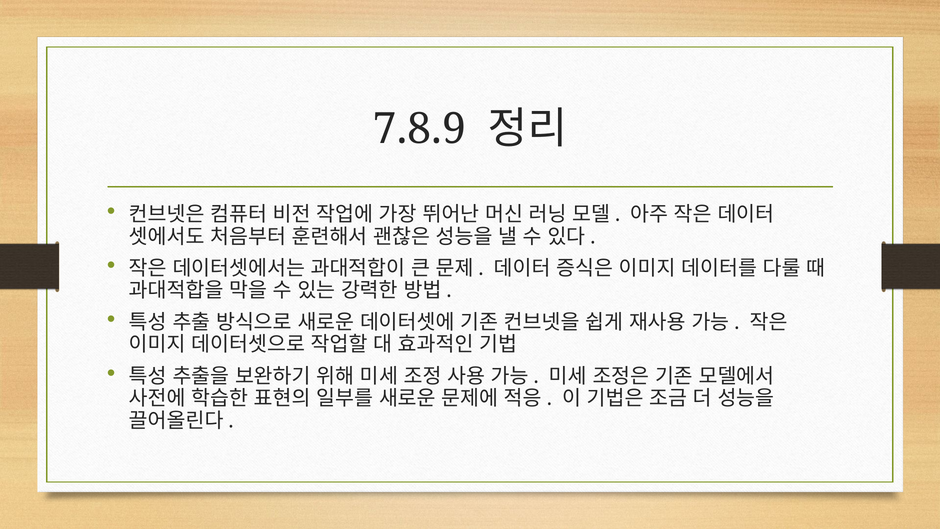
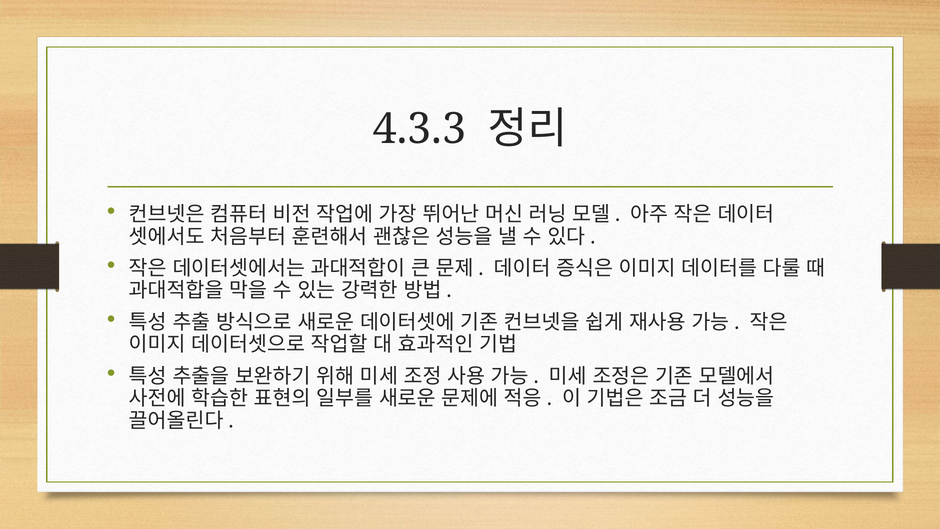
7.8.9: 7.8.9 -> 4.3.3 (419, 129)
